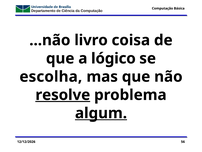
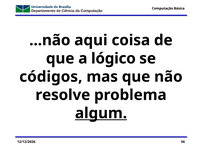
livro: livro -> aqui (91, 40)
escolha: escolha -> códigos (51, 76)
resolve underline: present -> none (63, 95)
